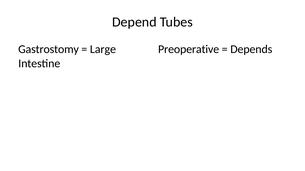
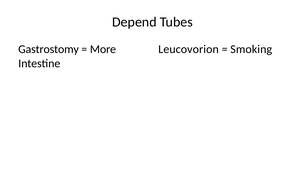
Large: Large -> More (103, 50)
Preoperative: Preoperative -> Leucovorion (189, 50)
Depends: Depends -> Smoking (251, 50)
